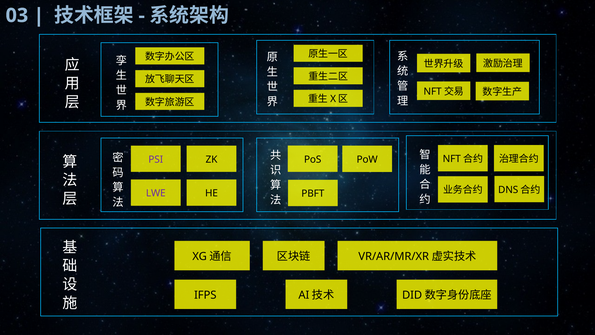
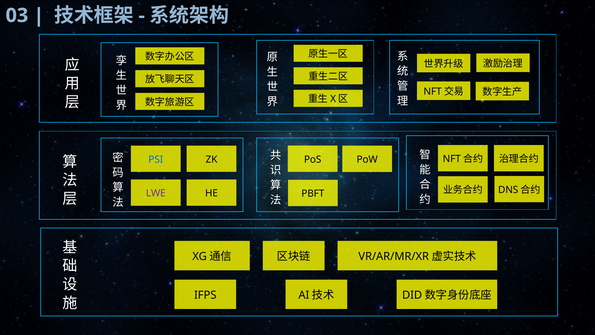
PSI colour: purple -> blue (156, 159)
